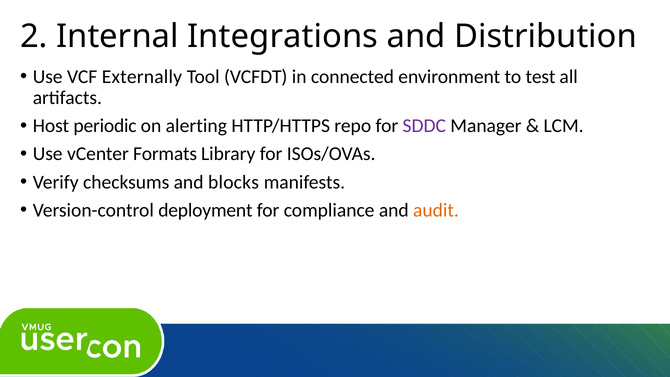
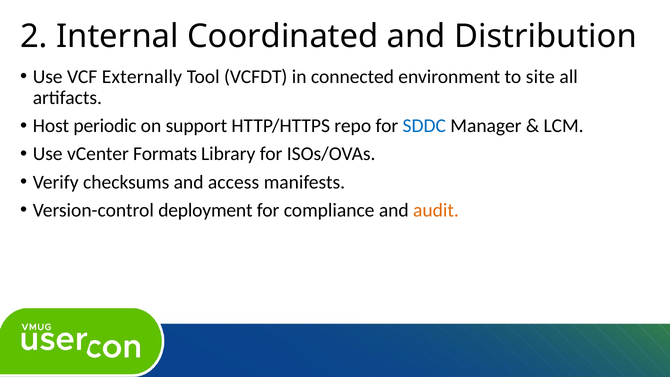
Integrations: Integrations -> Coordinated (283, 37)
test: test -> site (540, 77)
alerting: alerting -> support (196, 126)
SDDC colour: purple -> blue (424, 126)
blocks: blocks -> access (234, 182)
